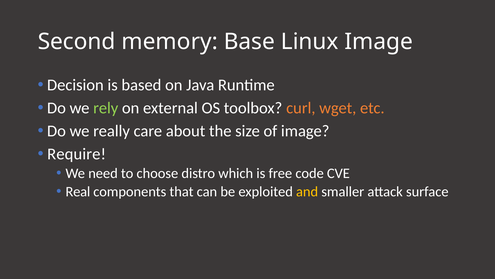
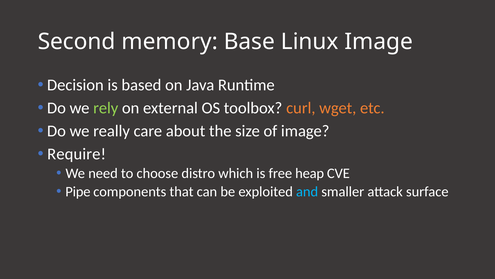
code: code -> heap (310, 173)
Real: Real -> Pipe (78, 191)
and colour: yellow -> light blue (307, 191)
